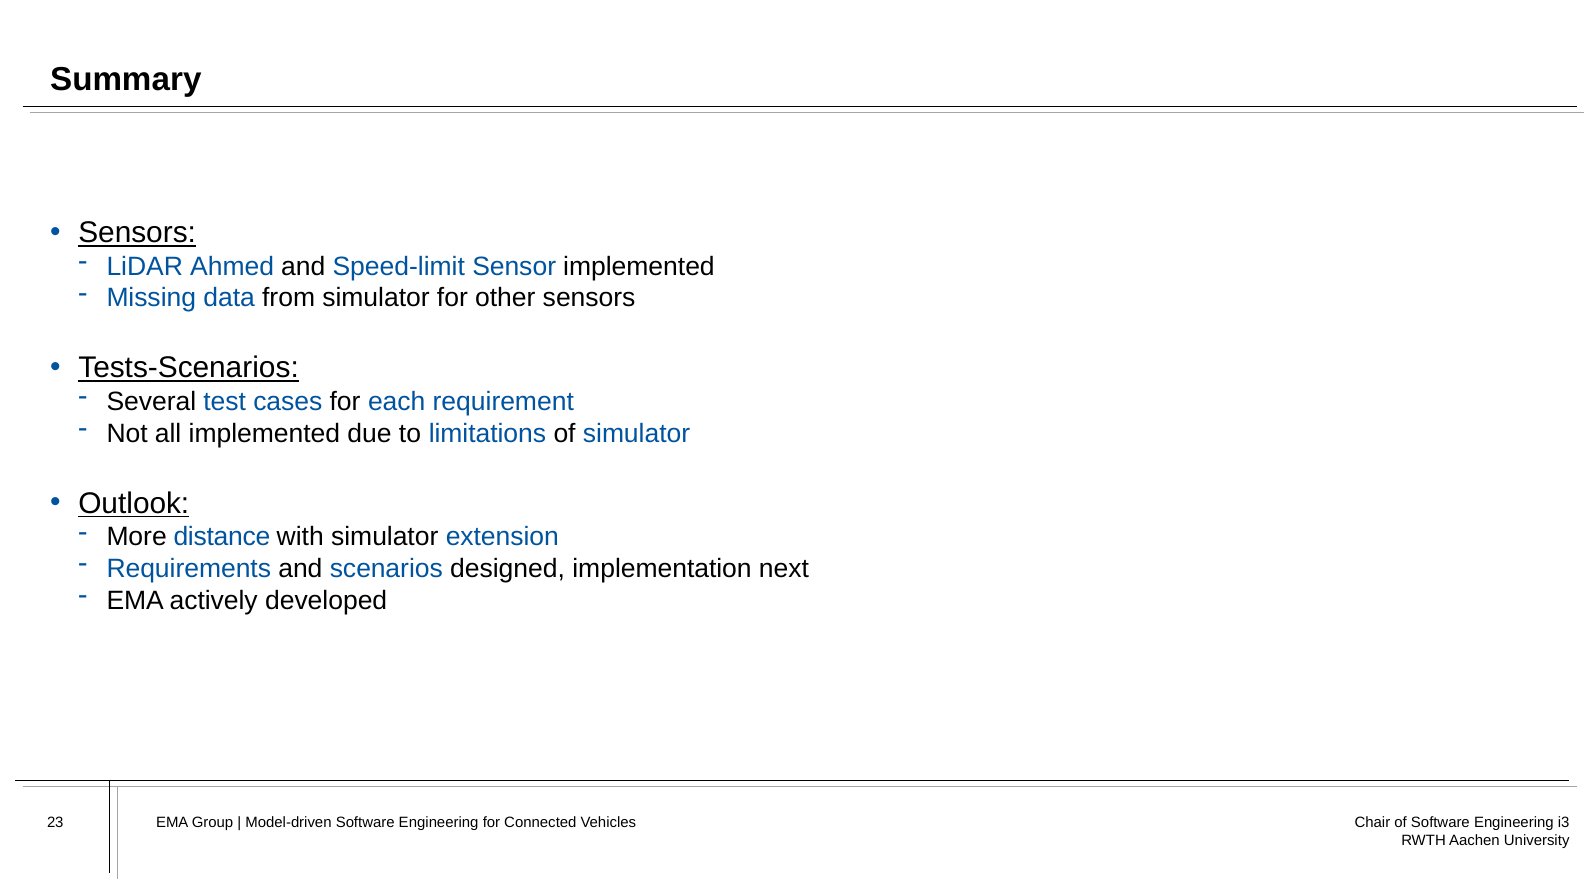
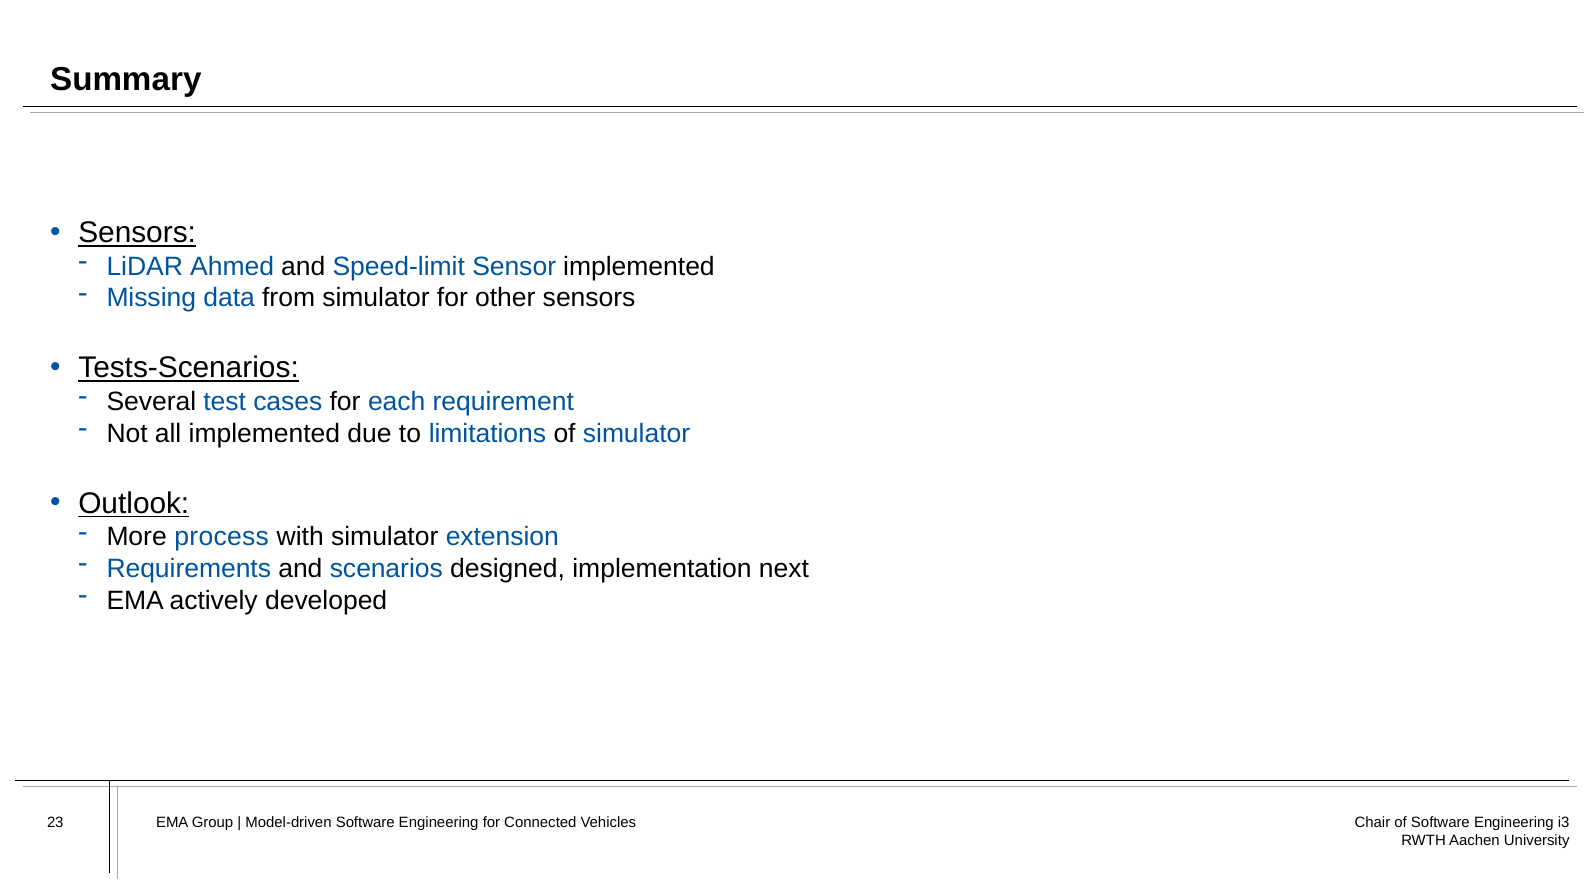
distance: distance -> process (222, 537)
